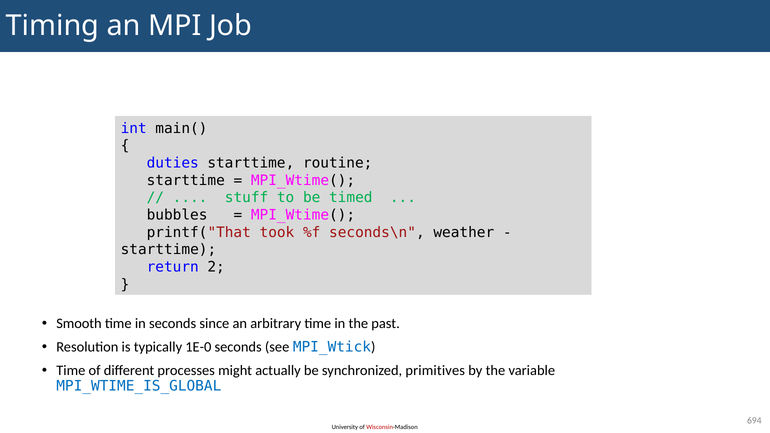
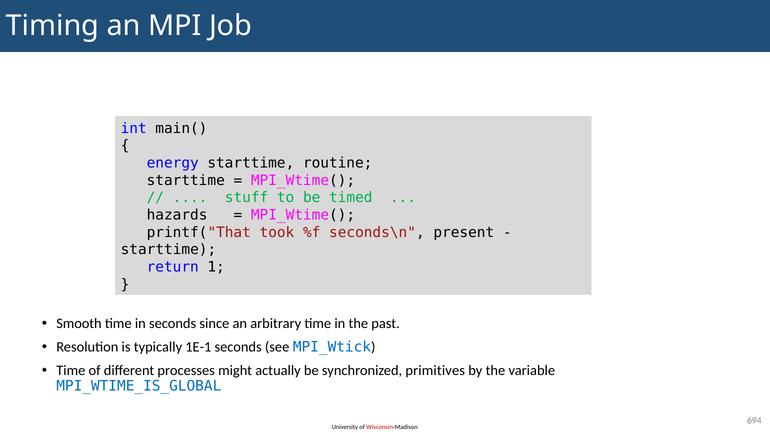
duties: duties -> energy (173, 163)
bubbles: bubbles -> hazards (177, 215)
weather: weather -> present (464, 232)
2: 2 -> 1 (216, 267)
1E-0: 1E-0 -> 1E-1 (198, 347)
